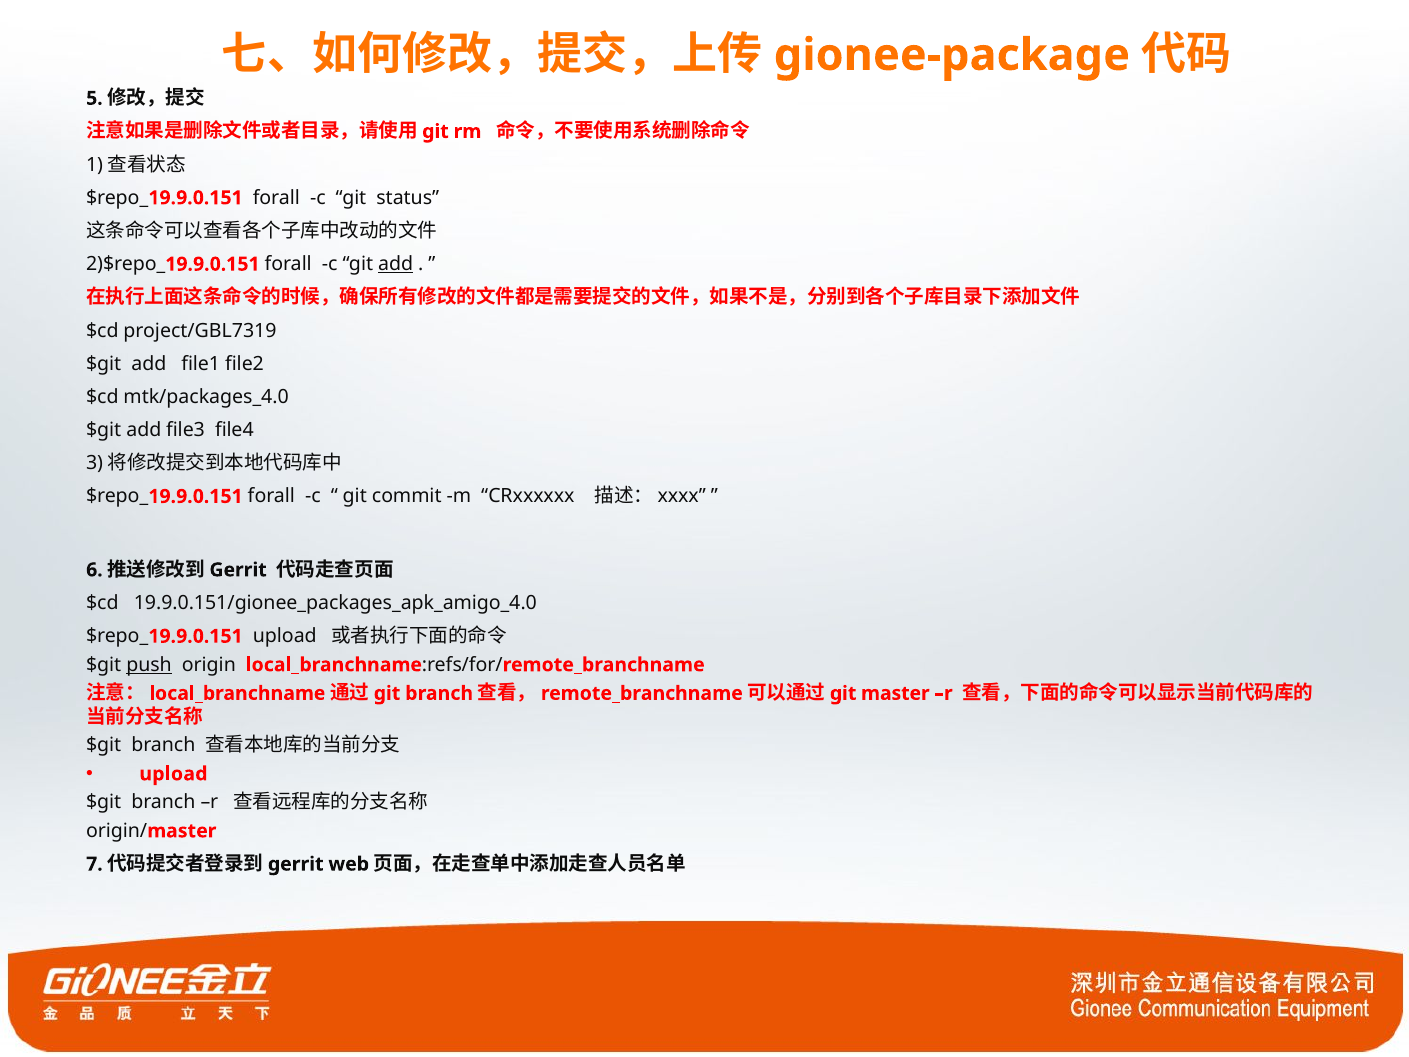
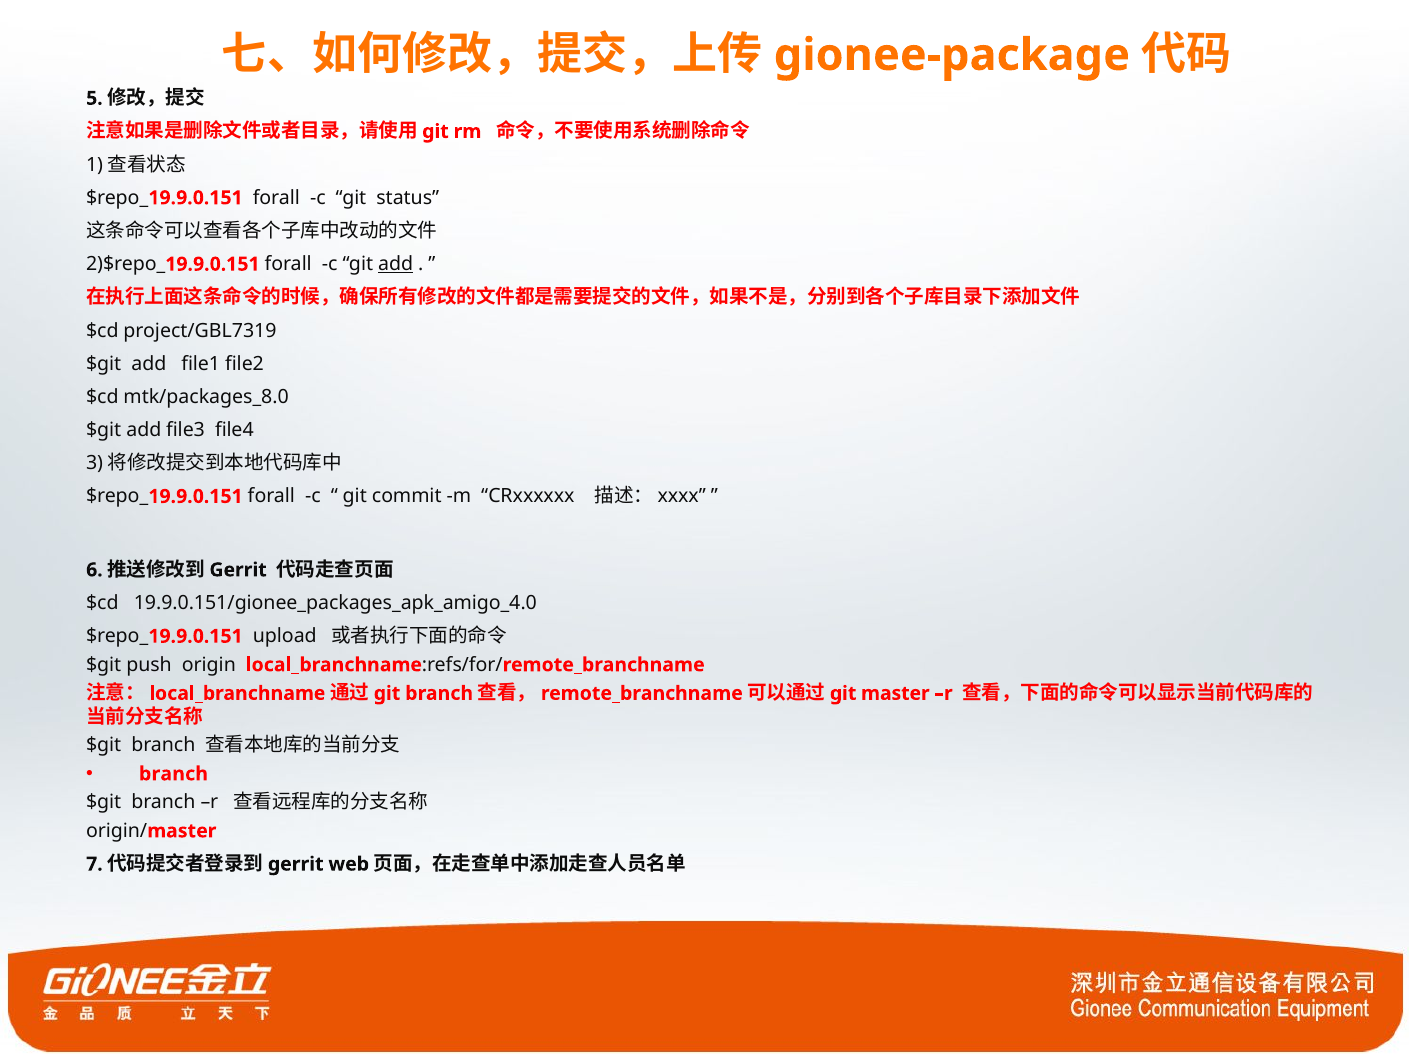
mtk/packages_4.0: mtk/packages_4.0 -> mtk/packages_8.0 (206, 397)
push underline: present -> none (149, 665)
upload: upload -> branch (174, 774)
